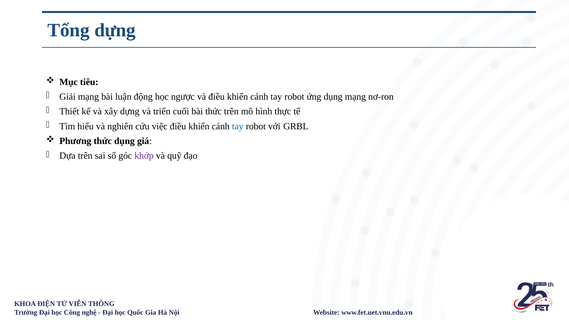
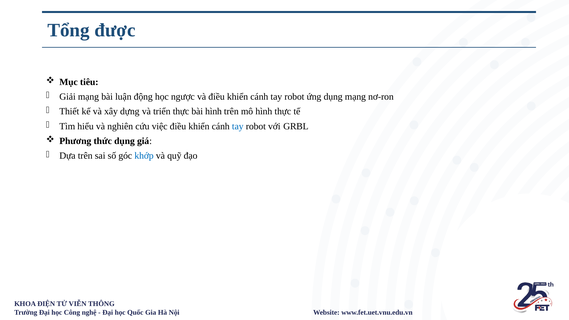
Tổng dựng: dựng -> được (115, 30)
triển cuối: cuối -> thực (181, 111)
bài thức: thức -> hình (214, 111)
khớp colour: purple -> blue (144, 156)
